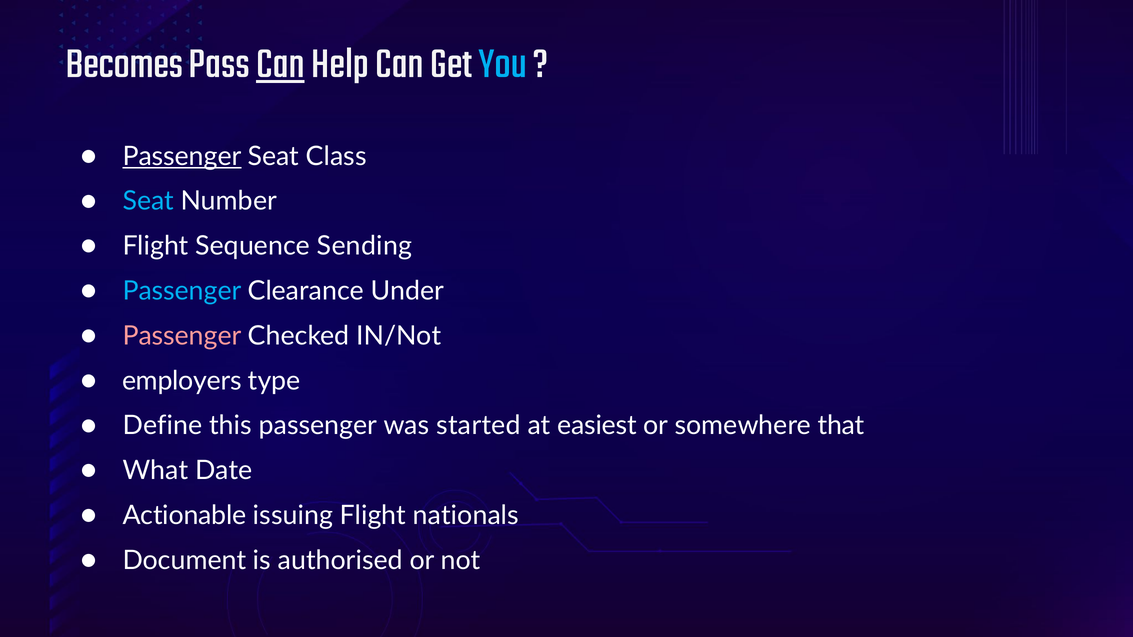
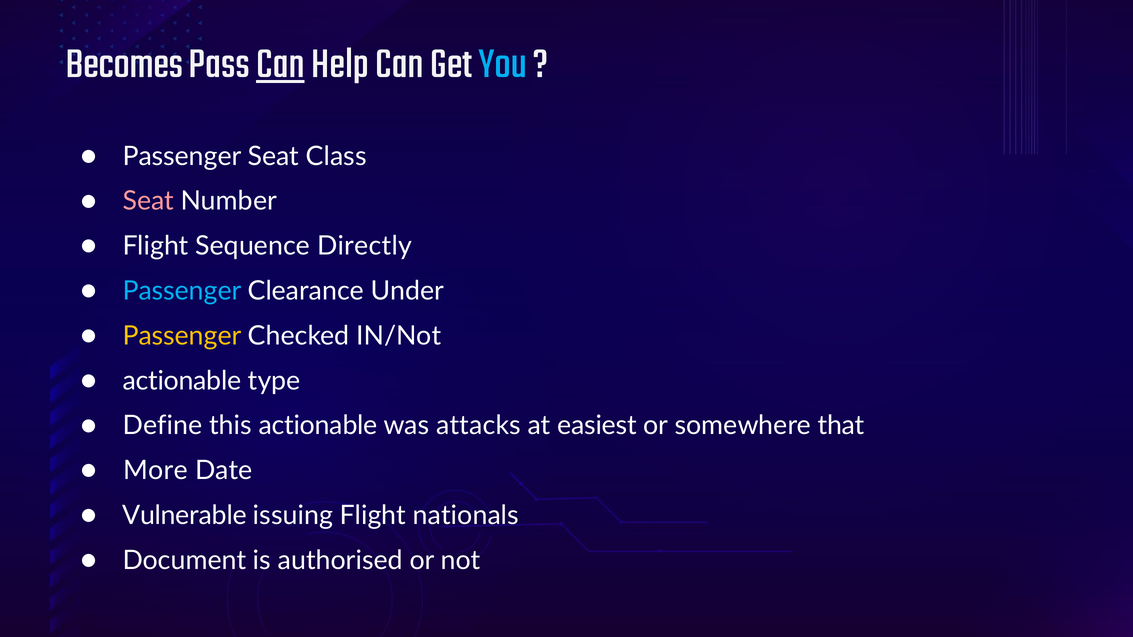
Passenger underline: present -> none (182, 156)
Seat colour: light blue -> pink (148, 201)
Sending: Sending -> Directly (364, 246)
Passenger colour: pink -> yellow (182, 336)
employers: employers -> actionable (182, 381)
this passenger: passenger -> actionable (318, 426)
started: started -> attacks (479, 426)
What: What -> More (155, 471)
Actionable: Actionable -> Vulnerable (184, 516)
